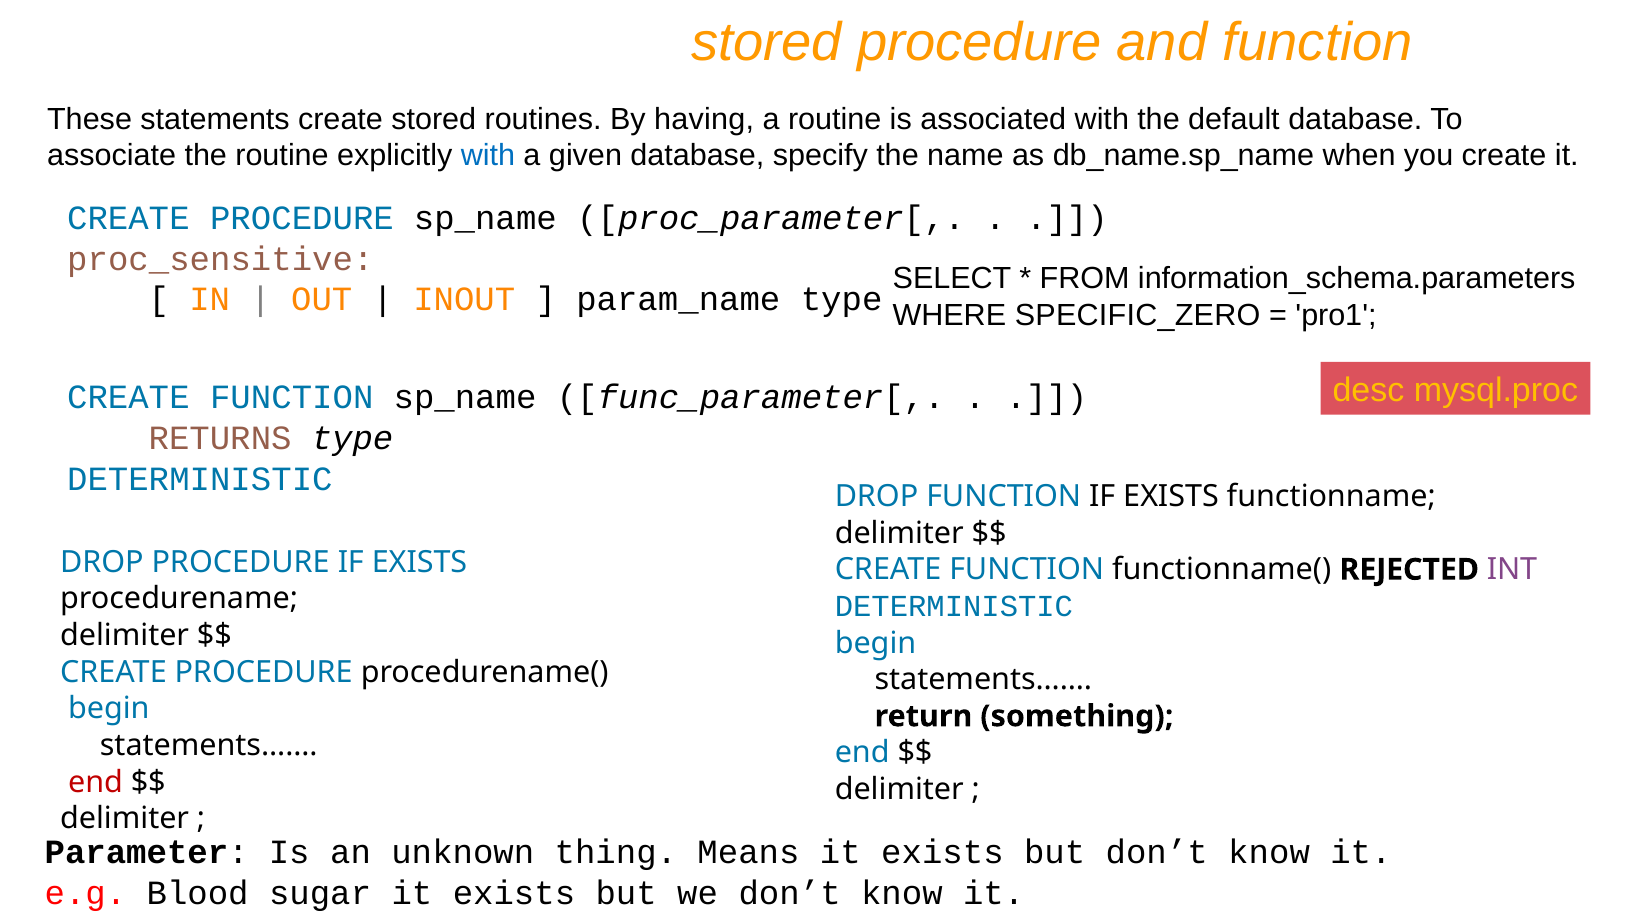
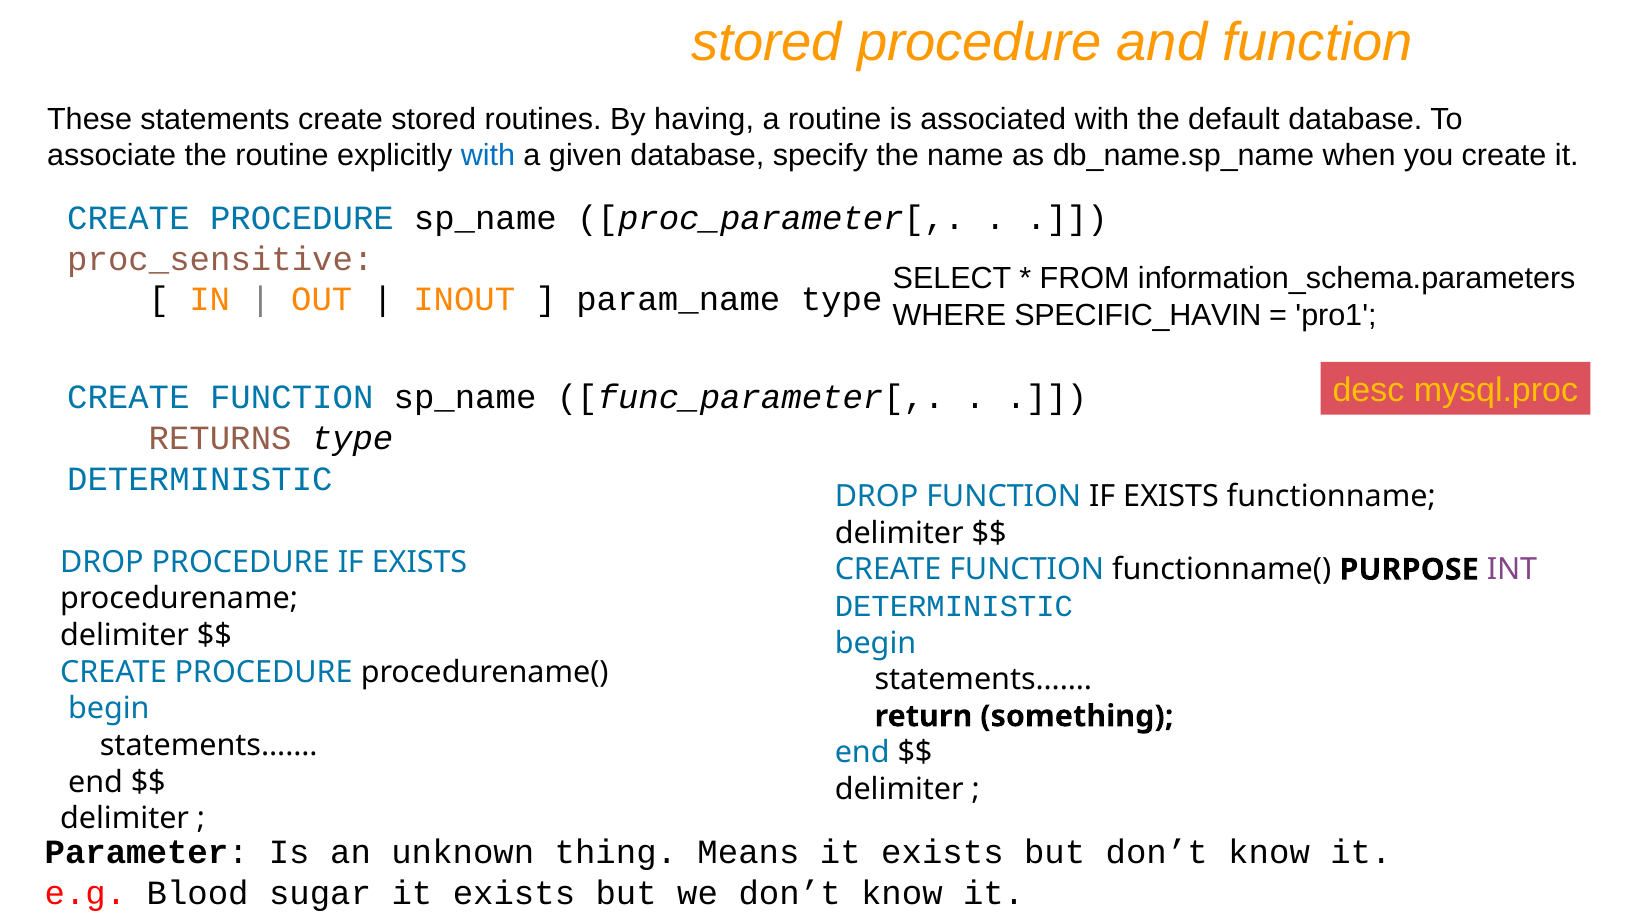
SPECIFIC_ZERO: SPECIFIC_ZERO -> SPECIFIC_HAVIN (1138, 316)
REJECTED: REJECTED -> PURPOSE (1409, 570)
end colour: red -> black (96, 782)
